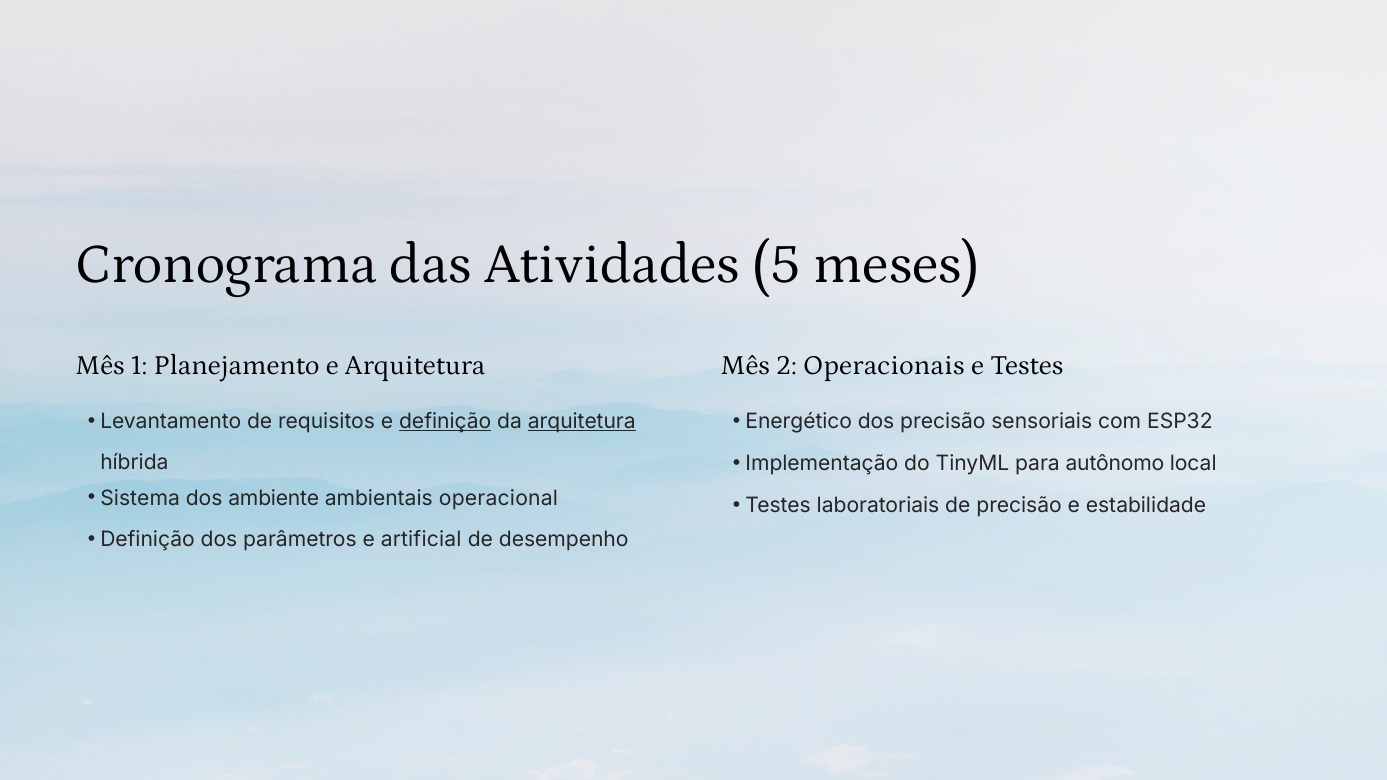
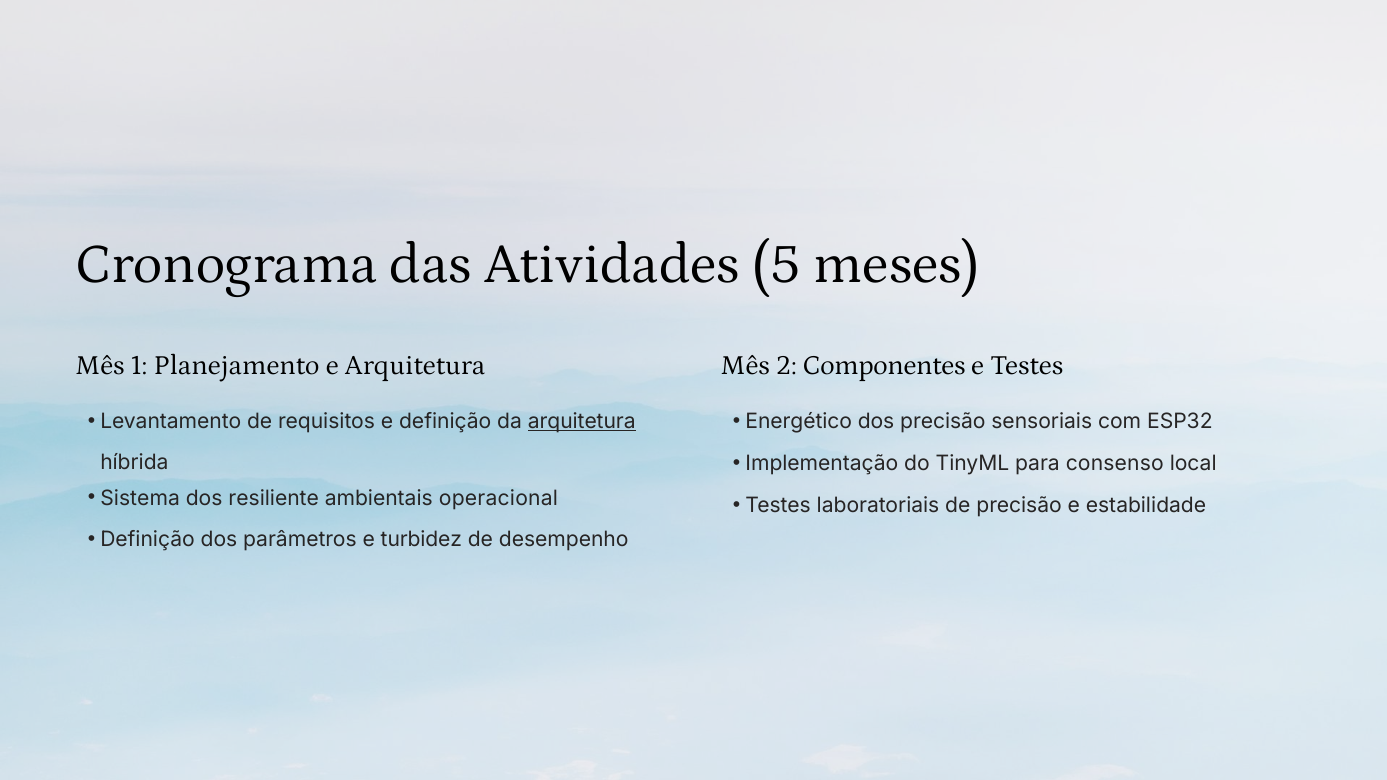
Operacionais: Operacionais -> Componentes (884, 366)
definição underline: present -> none (445, 422)
autônomo: autônomo -> consenso (1115, 464)
ambiente: ambiente -> resiliente (274, 498)
artificial: artificial -> turbidez (421, 540)
